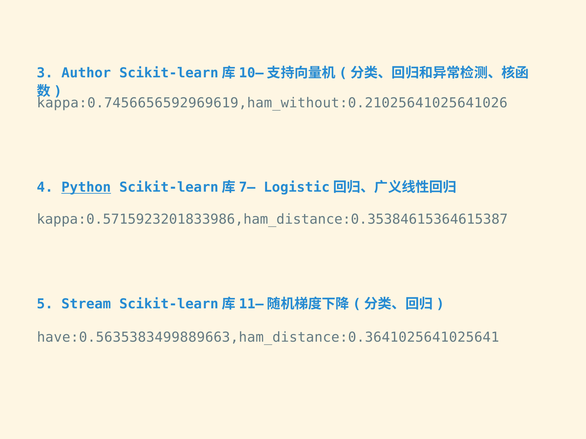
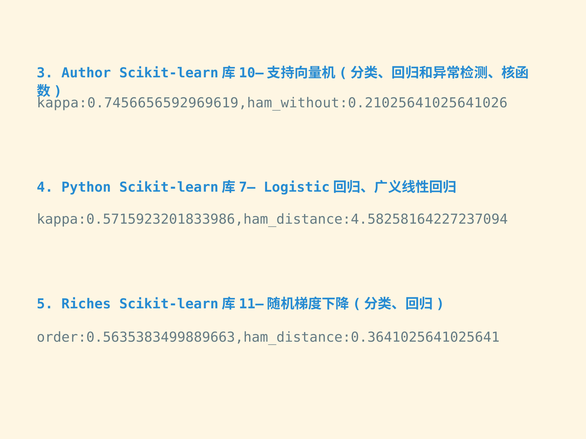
Python underline: present -> none (86, 188)
kappa:0.5715923201833986,ham_distance:0.35384615364615387: kappa:0.5715923201833986,ham_distance:0.35384615364615387 -> kappa:0.5715923201833986,ham_distance:4.58258164227237094 (272, 220)
Stream: Stream -> Riches (86, 304)
have:0.5635383499889663,ham_distance:0.3641025641025641: have:0.5635383499889663,ham_distance:0.3641025641025641 -> order:0.5635383499889663,ham_distance:0.3641025641025641 (268, 338)
